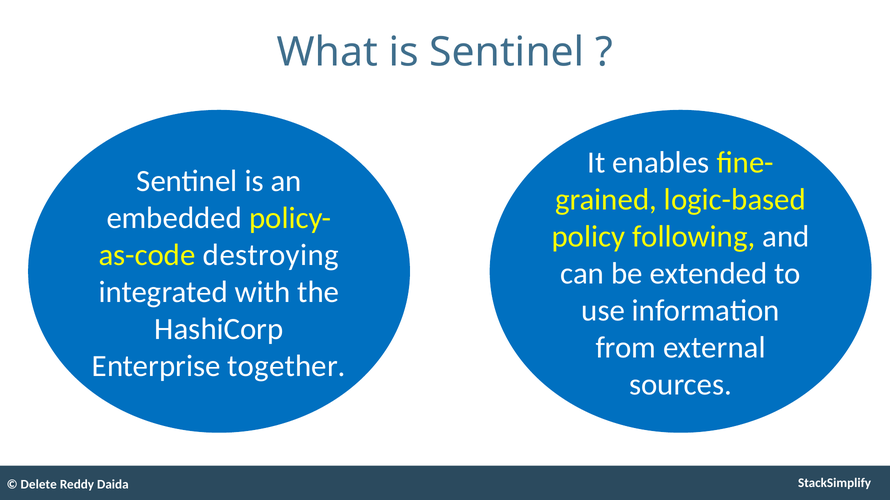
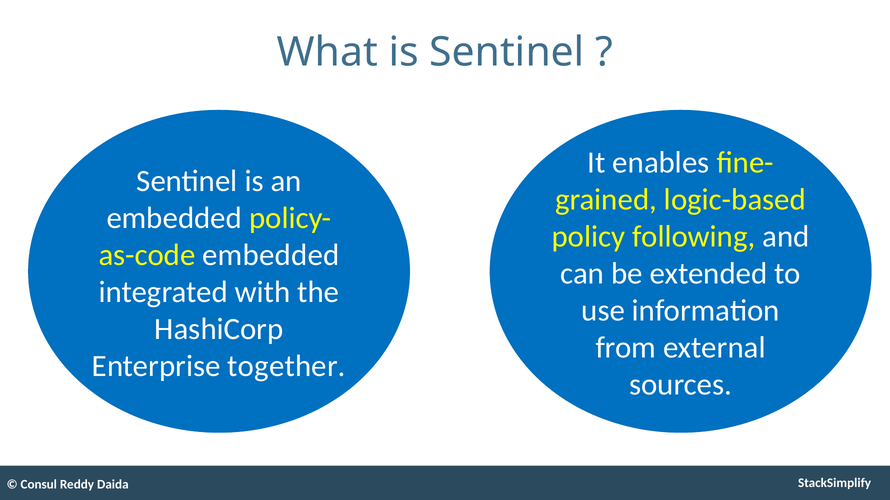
destroying: destroying -> embedded (271, 255)
Delete: Delete -> Consul (39, 485)
